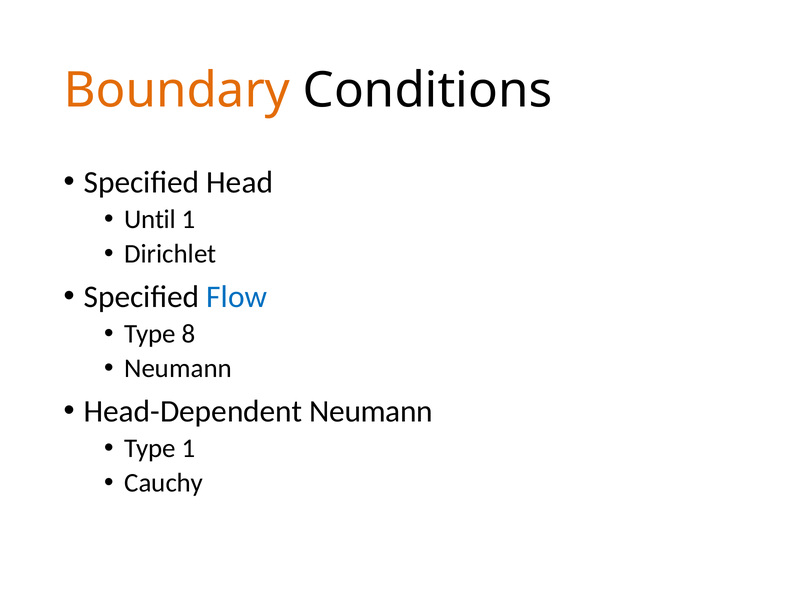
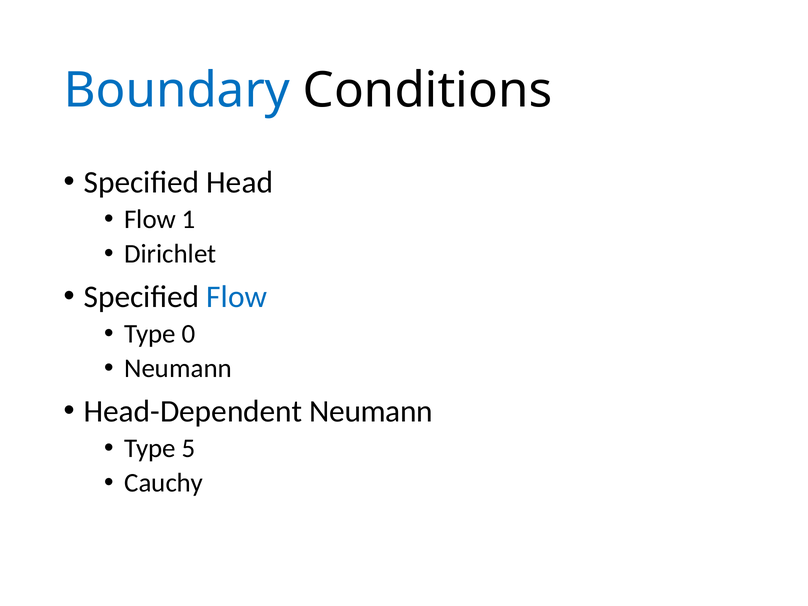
Boundary colour: orange -> blue (177, 90)
Until: Until -> Flow (150, 219)
8: 8 -> 0 (189, 334)
Type 1: 1 -> 5 (189, 448)
